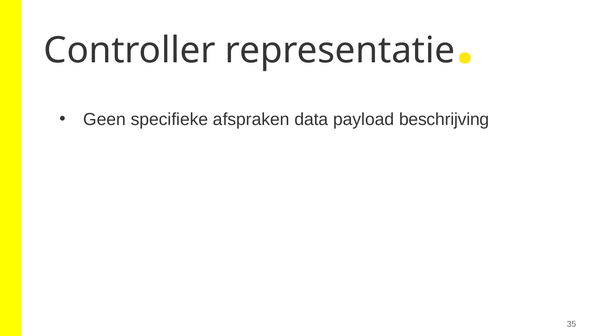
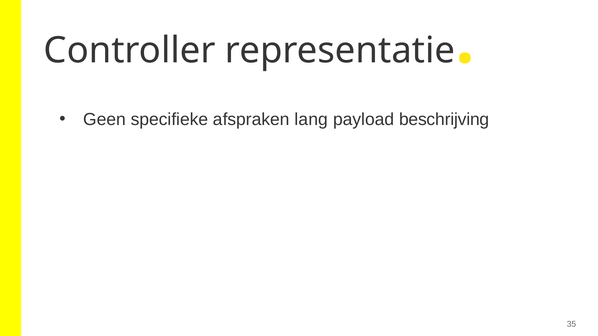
data: data -> lang (311, 119)
